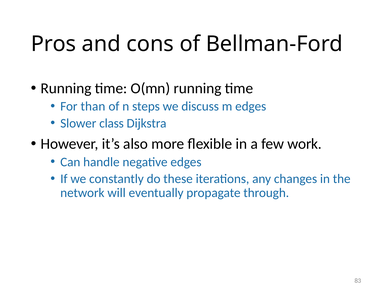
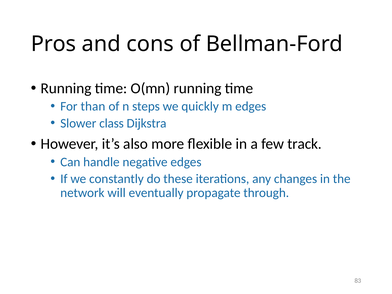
discuss: discuss -> quickly (200, 106)
work: work -> track (305, 144)
